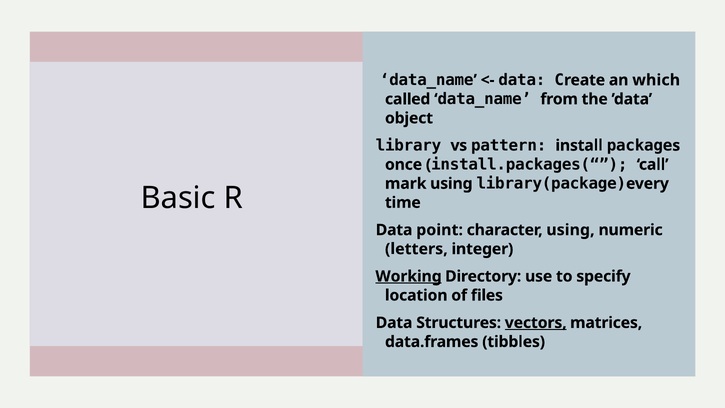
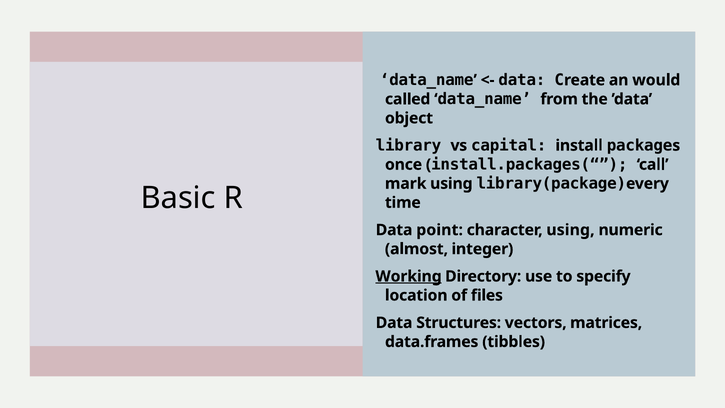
which: which -> would (656, 80)
pattern: pattern -> capital (509, 145)
letters: letters -> almost (416, 249)
vectors underline: present -> none (536, 323)
